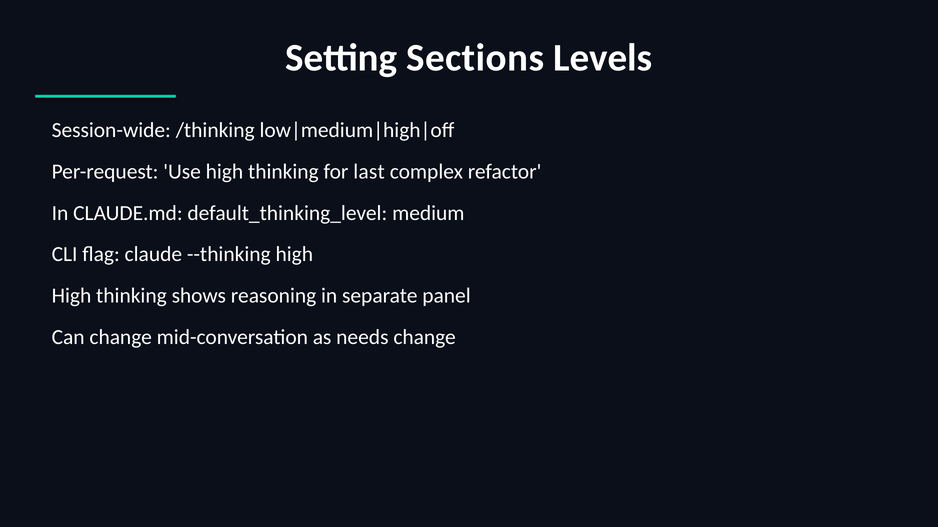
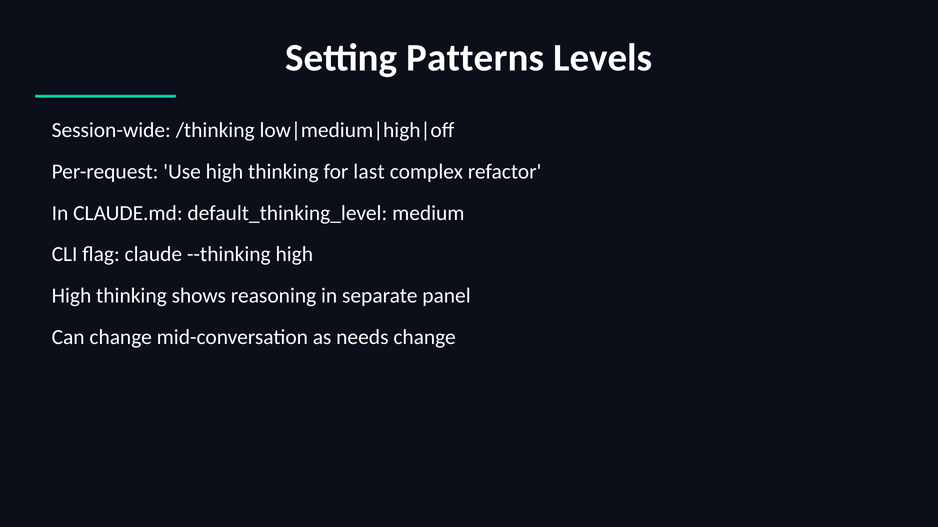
Sections: Sections -> Patterns (475, 58)
